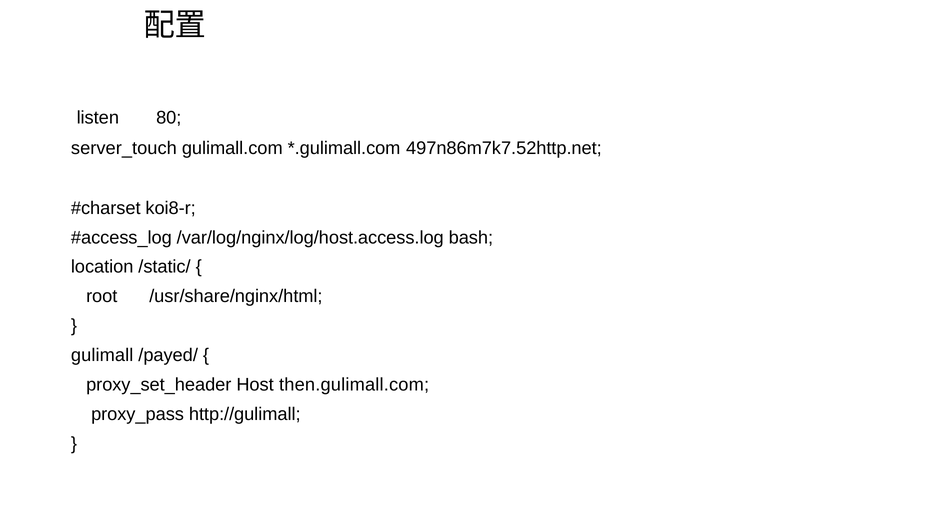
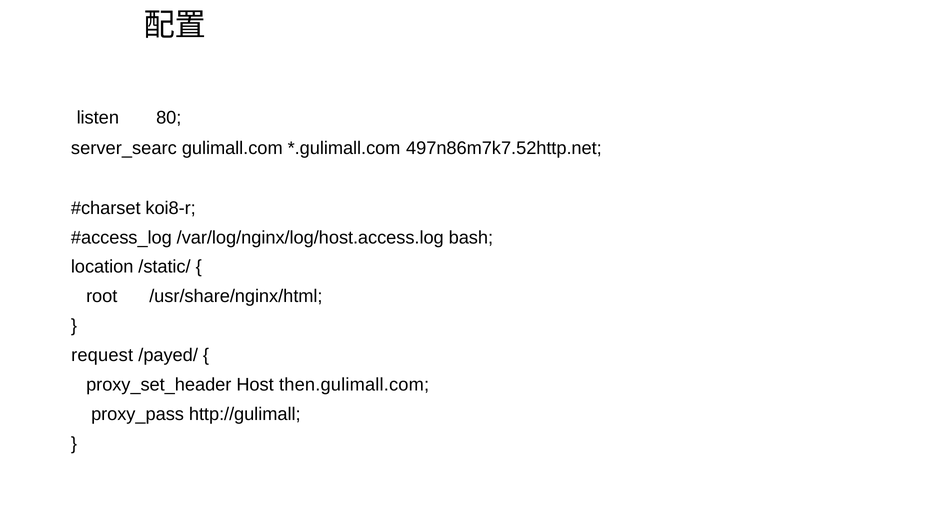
server_touch: server_touch -> server_searc (124, 148)
gulimall: gulimall -> request (102, 355)
